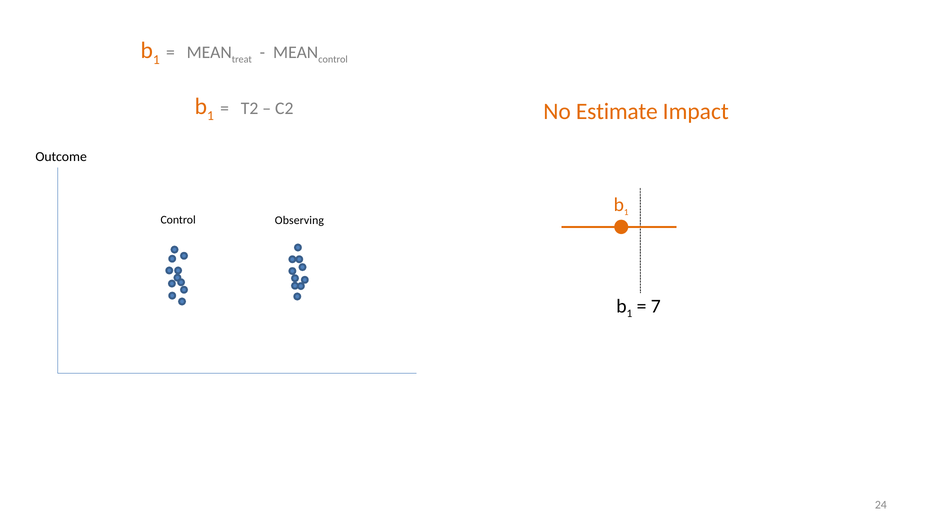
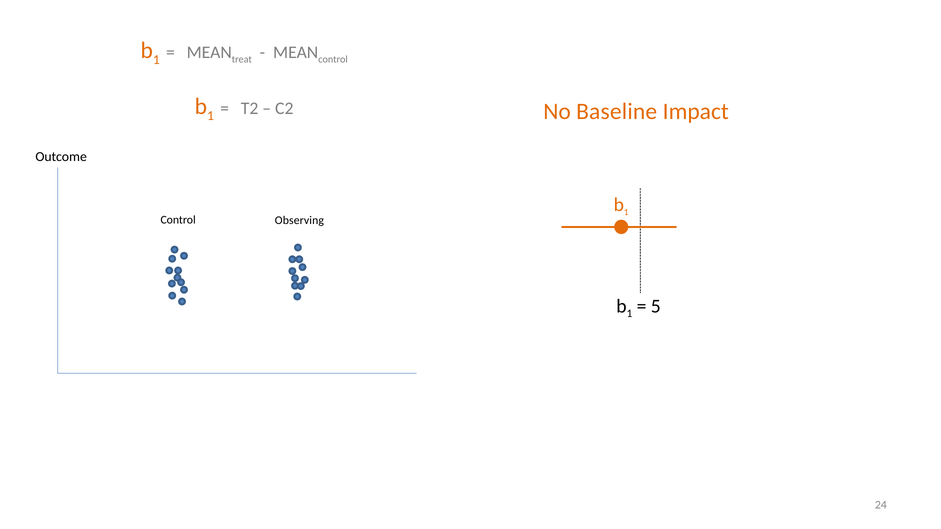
Estimate: Estimate -> Baseline (617, 112)
7: 7 -> 5 (656, 306)
